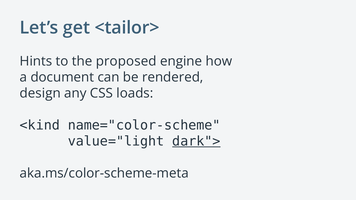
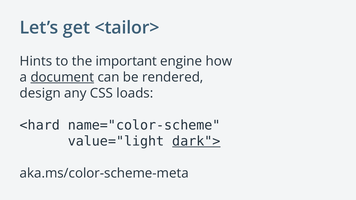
proposed: proposed -> important (126, 61)
document underline: none -> present (62, 77)
<kind: <kind -> <hard (40, 125)
